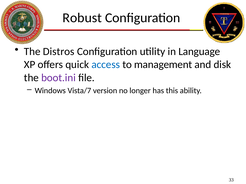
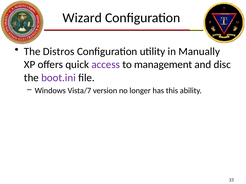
Robust: Robust -> Wizard (82, 18)
Language: Language -> Manually (199, 52)
access colour: blue -> purple (106, 65)
disk: disk -> disc (222, 65)
